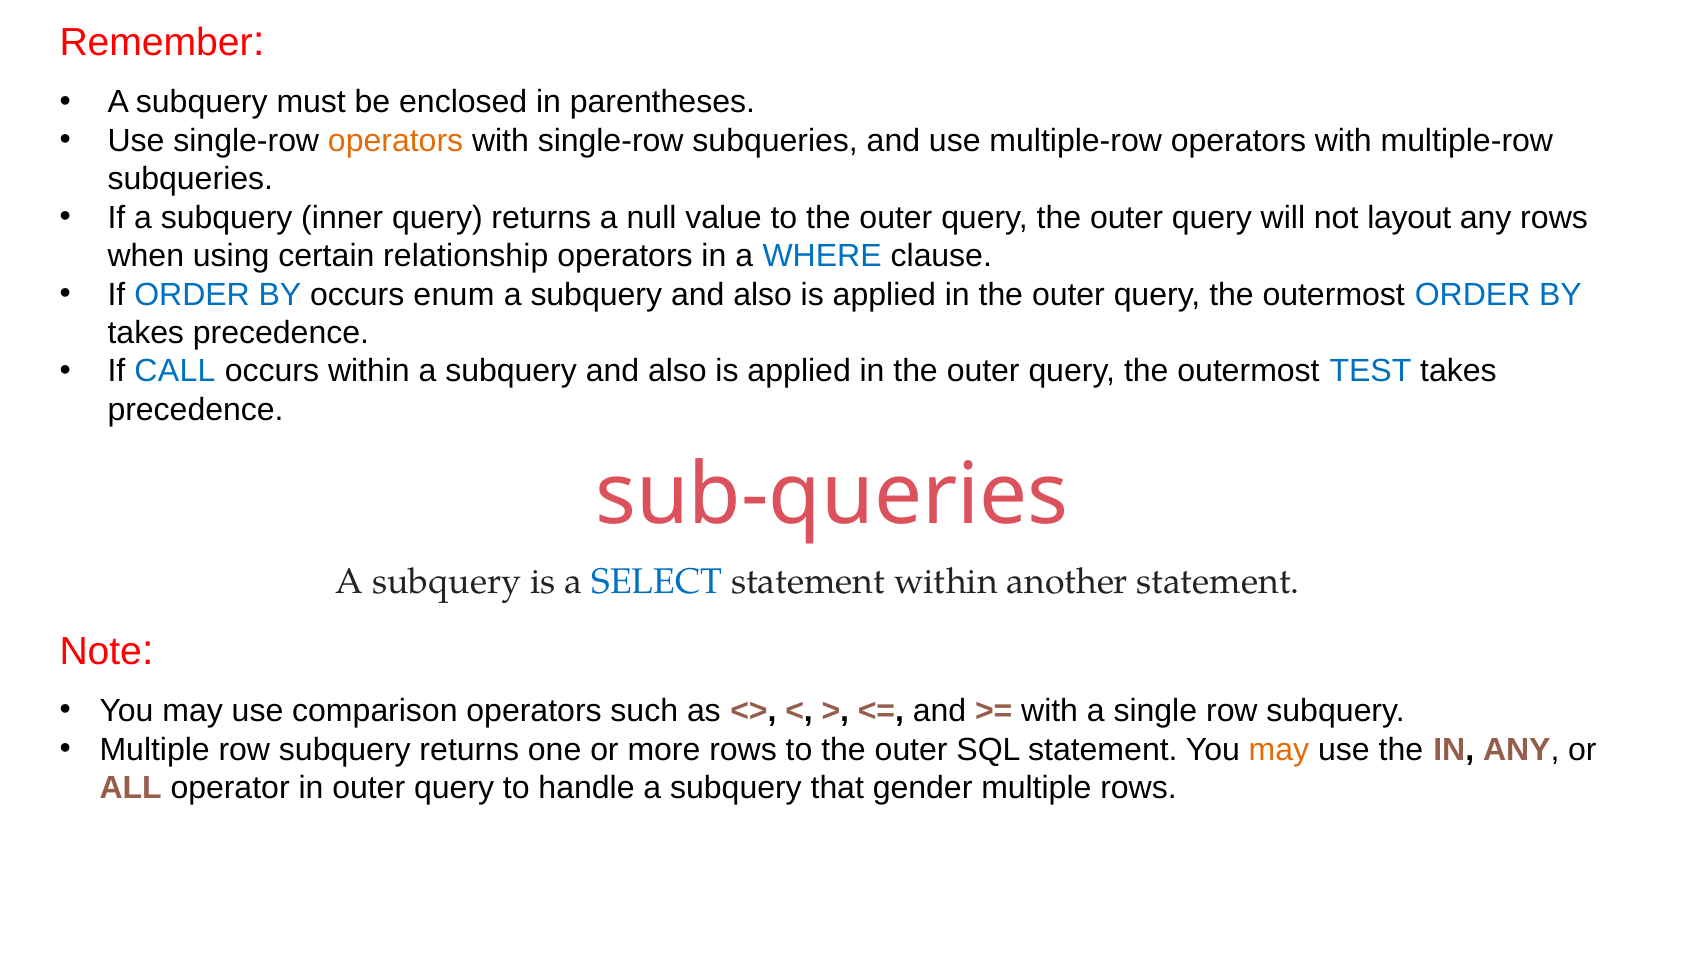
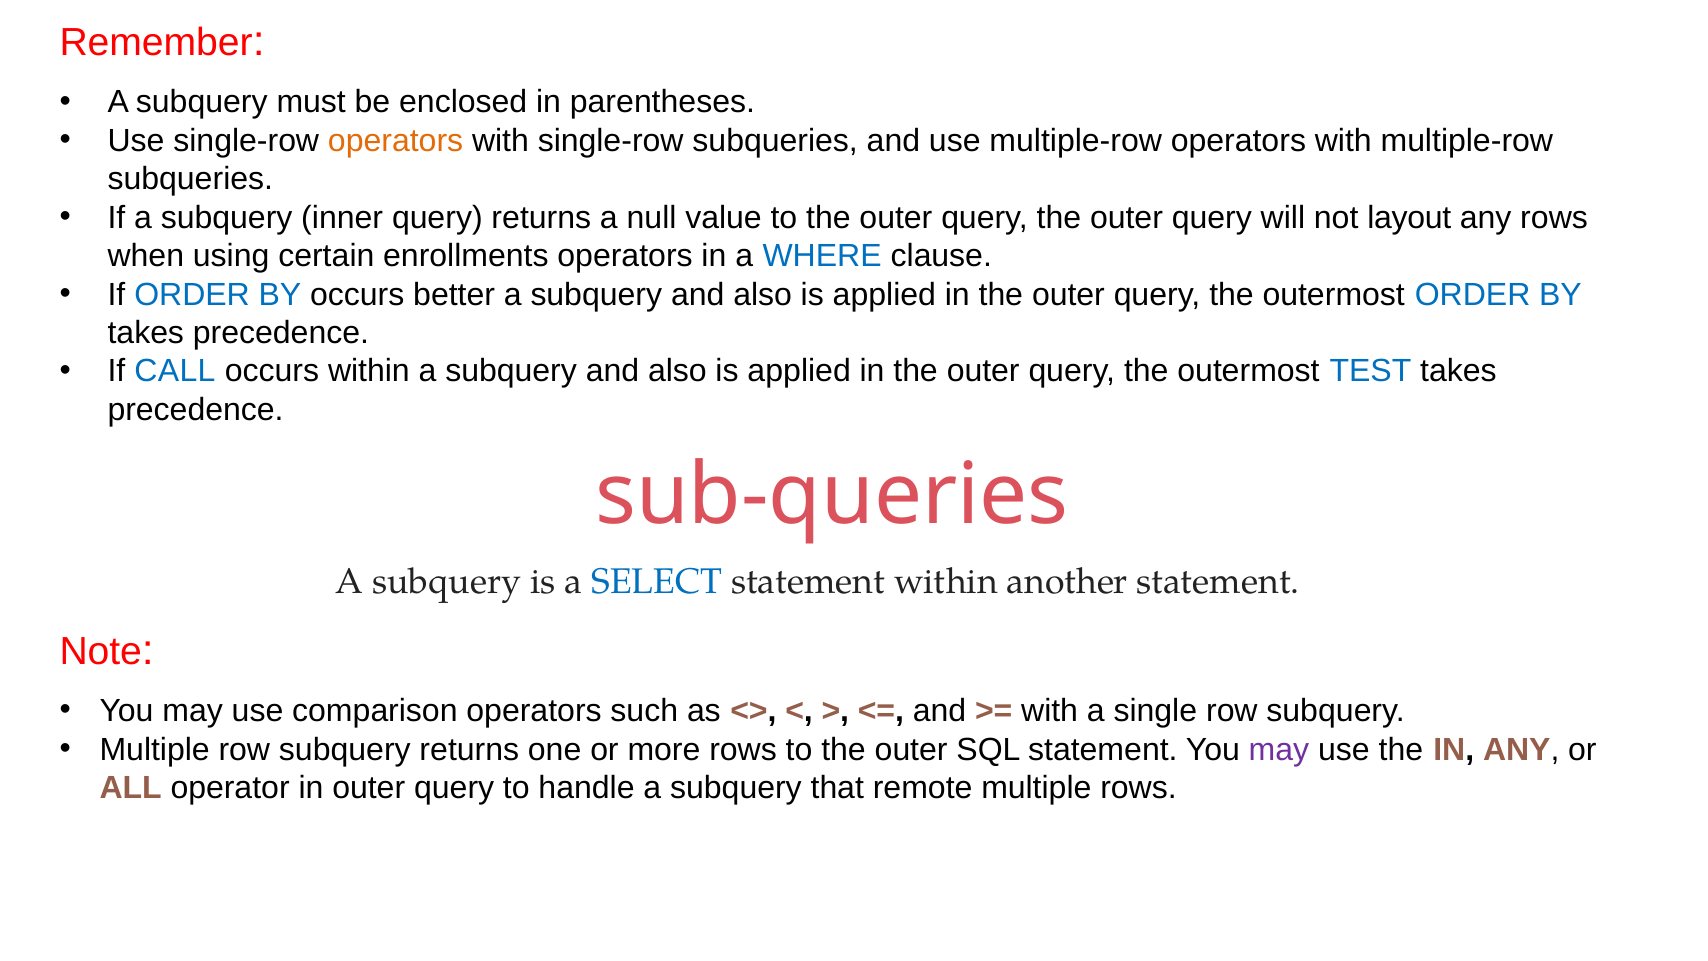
relationship: relationship -> enrollments (466, 256)
enum: enum -> better (454, 294)
may colour: orange -> purple (1279, 749)
gender: gender -> remote (923, 788)
